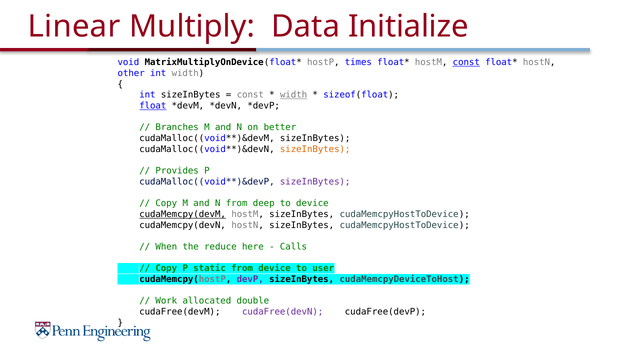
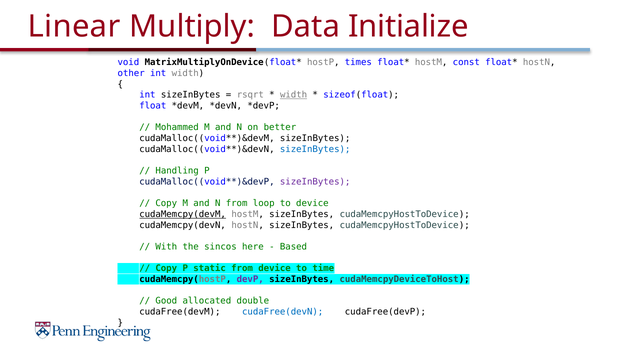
const underline: present -> none (466, 62)
const: const -> rsqrt (250, 95)
float underline: present -> none (153, 106)
Branches: Branches -> Mohammed (177, 128)
sizeInBytes colour: orange -> blue (315, 149)
Provides: Provides -> Handling (177, 171)
deep: deep -> loop (264, 204)
When: When -> With (166, 247)
reduce: reduce -> sincos (220, 247)
Calls: Calls -> Based (293, 247)
user: user -> time (323, 269)
Work: Work -> Good (166, 301)
cudaFree(devN colour: purple -> blue (283, 312)
